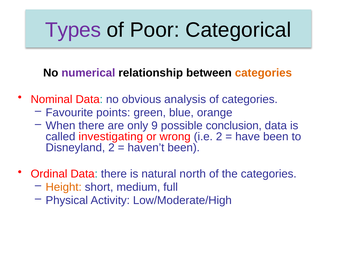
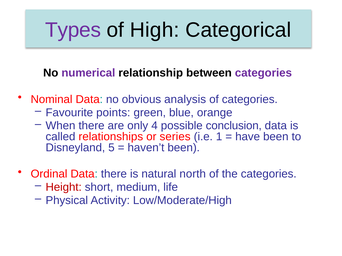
Poor: Poor -> High (155, 30)
categories colour: orange -> purple (263, 73)
9: 9 -> 4 (155, 126)
investigating: investigating -> relationships (111, 137)
wrong: wrong -> series (175, 137)
i.e 2: 2 -> 1 (219, 137)
Disneyland 2: 2 -> 5 (111, 148)
Height colour: orange -> red (64, 188)
full: full -> life (171, 188)
